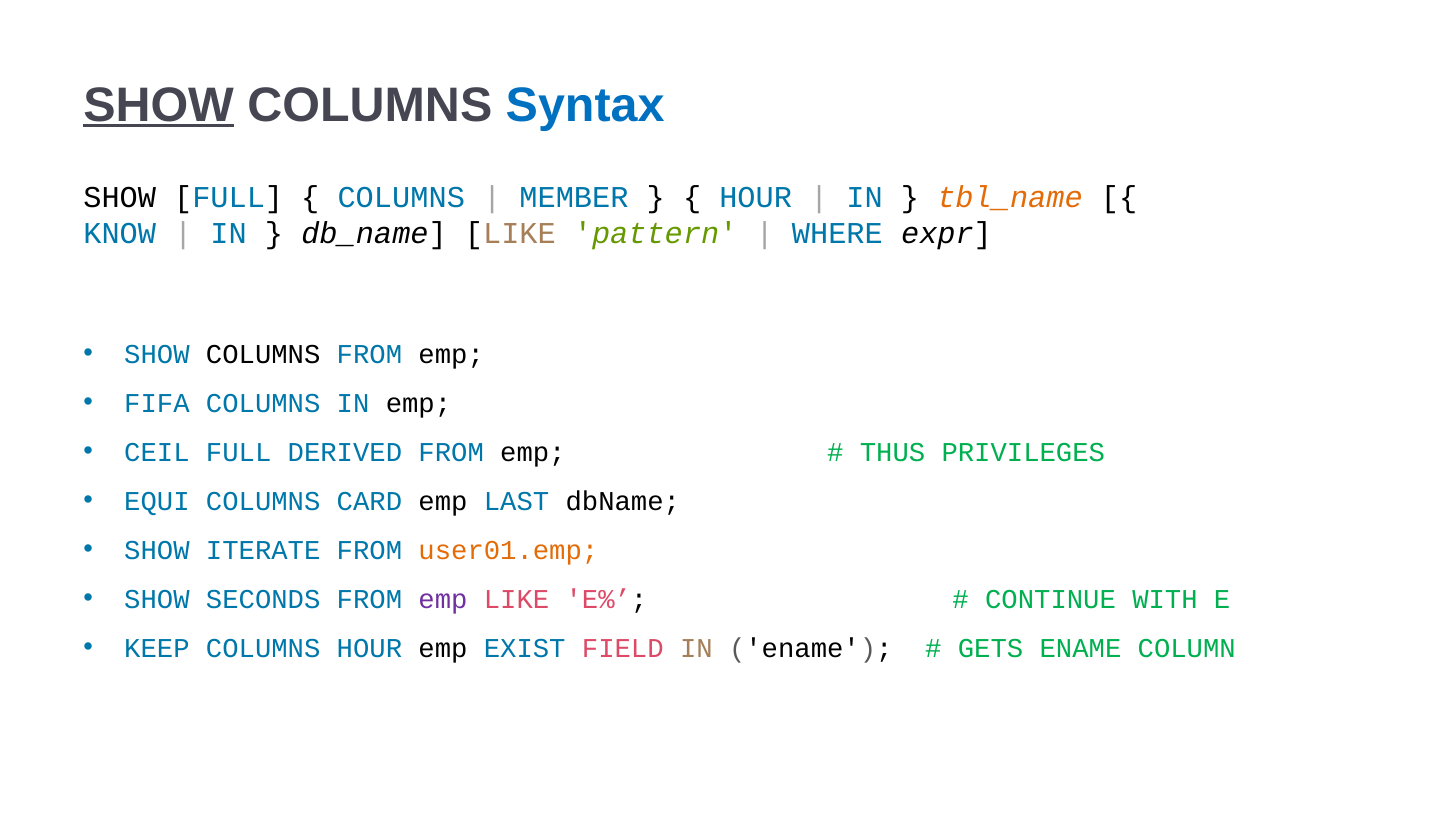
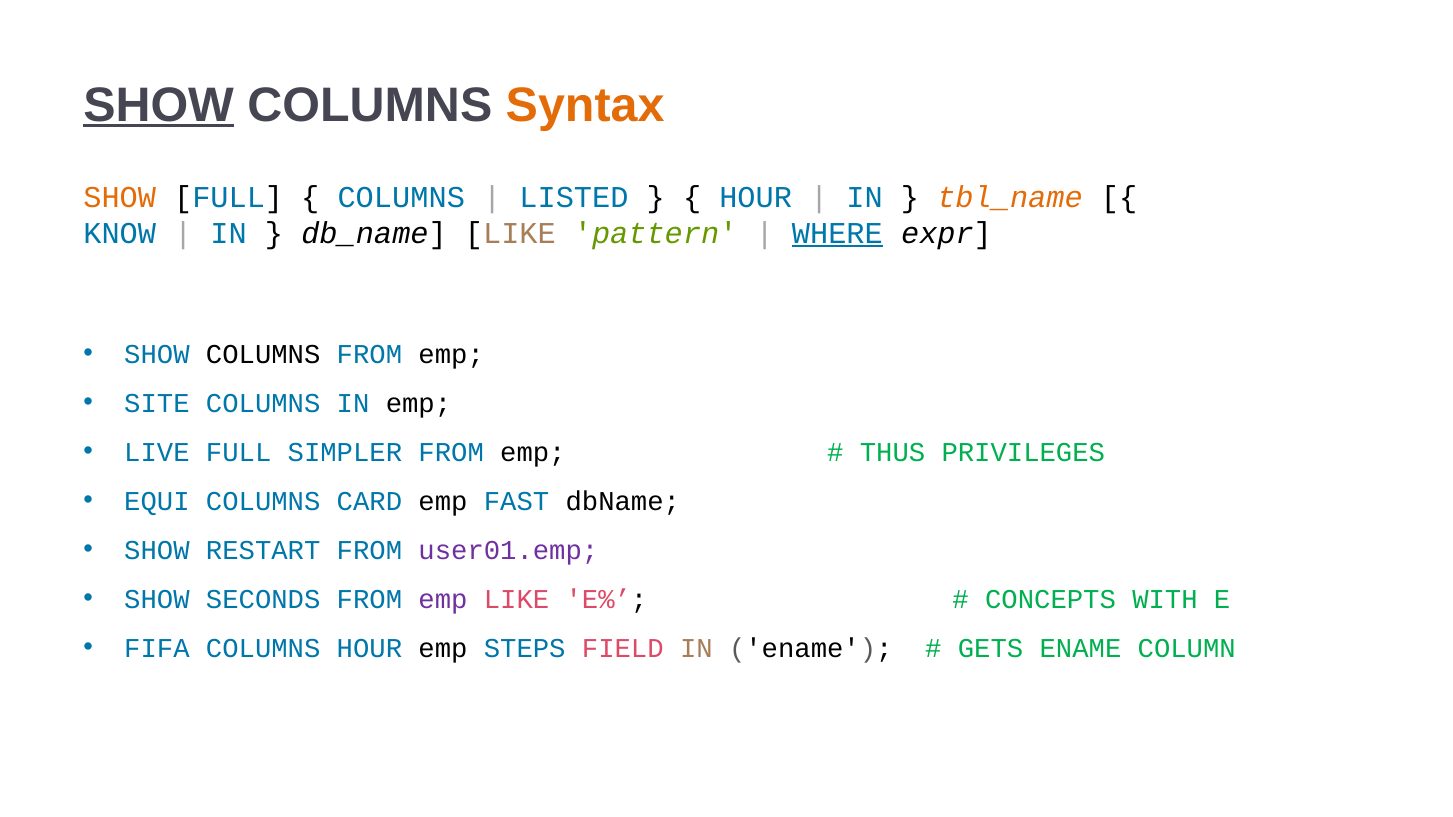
Syntax colour: blue -> orange (585, 105)
SHOW colour: black -> orange (120, 197)
MEMBER: MEMBER -> LISTED (574, 197)
WHERE underline: none -> present (837, 233)
FIFA: FIFA -> SITE (157, 403)
CEIL: CEIL -> LIVE (157, 452)
DERIVED: DERIVED -> SIMPLER (345, 452)
LAST: LAST -> FAST (517, 501)
ITERATE: ITERATE -> RESTART (263, 551)
user01.emp colour: orange -> purple (508, 551)
CONTINUE: CONTINUE -> CONCEPTS (1051, 600)
KEEP: KEEP -> FIFA (157, 649)
EXIST: EXIST -> STEPS (525, 649)
